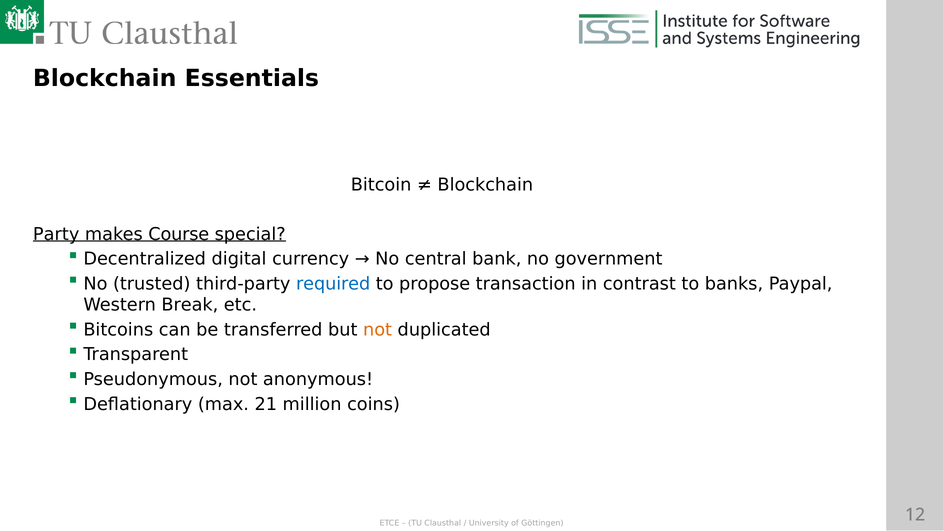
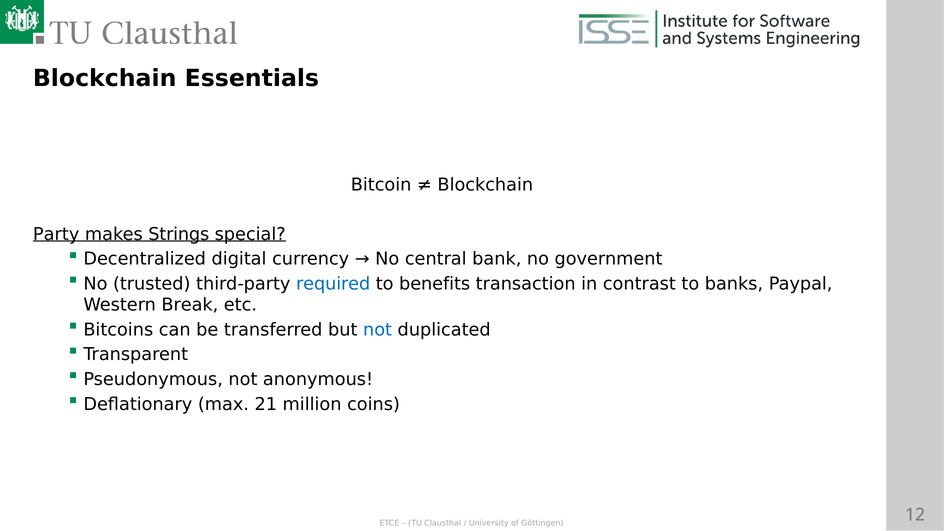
Course: Course -> Strings (179, 234)
propose: propose -> benefits (435, 284)
not colour: orange -> blue (378, 330)
